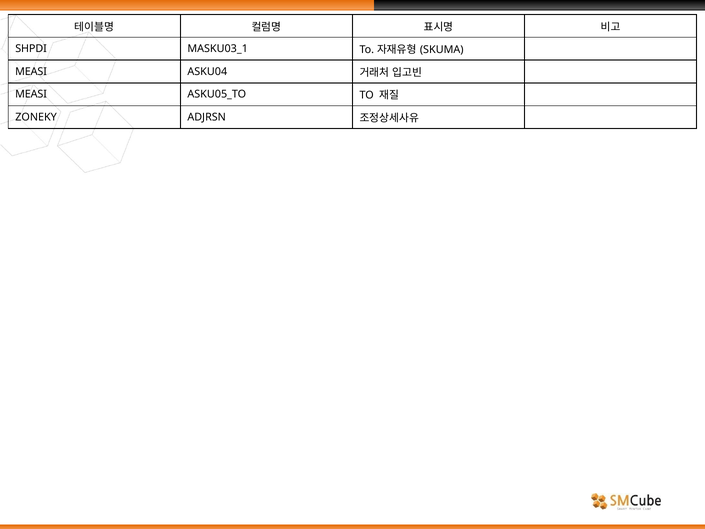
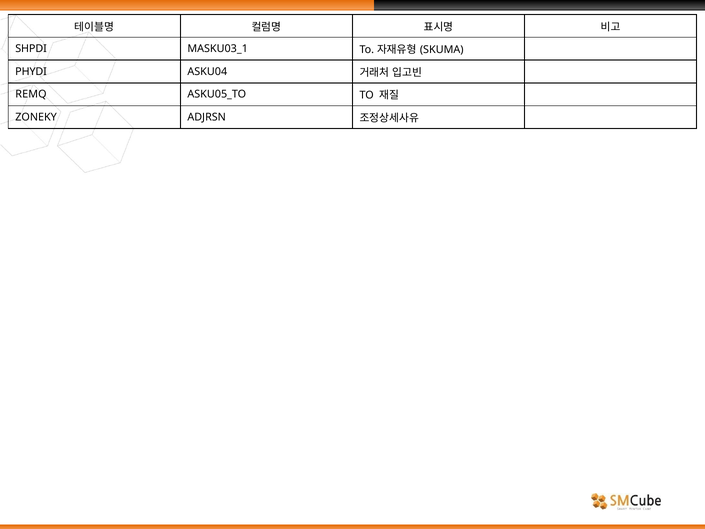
MEASI: MEASI -> PHYDI (31, 72)
MEASI: MEASI -> REMQ (31, 94)
